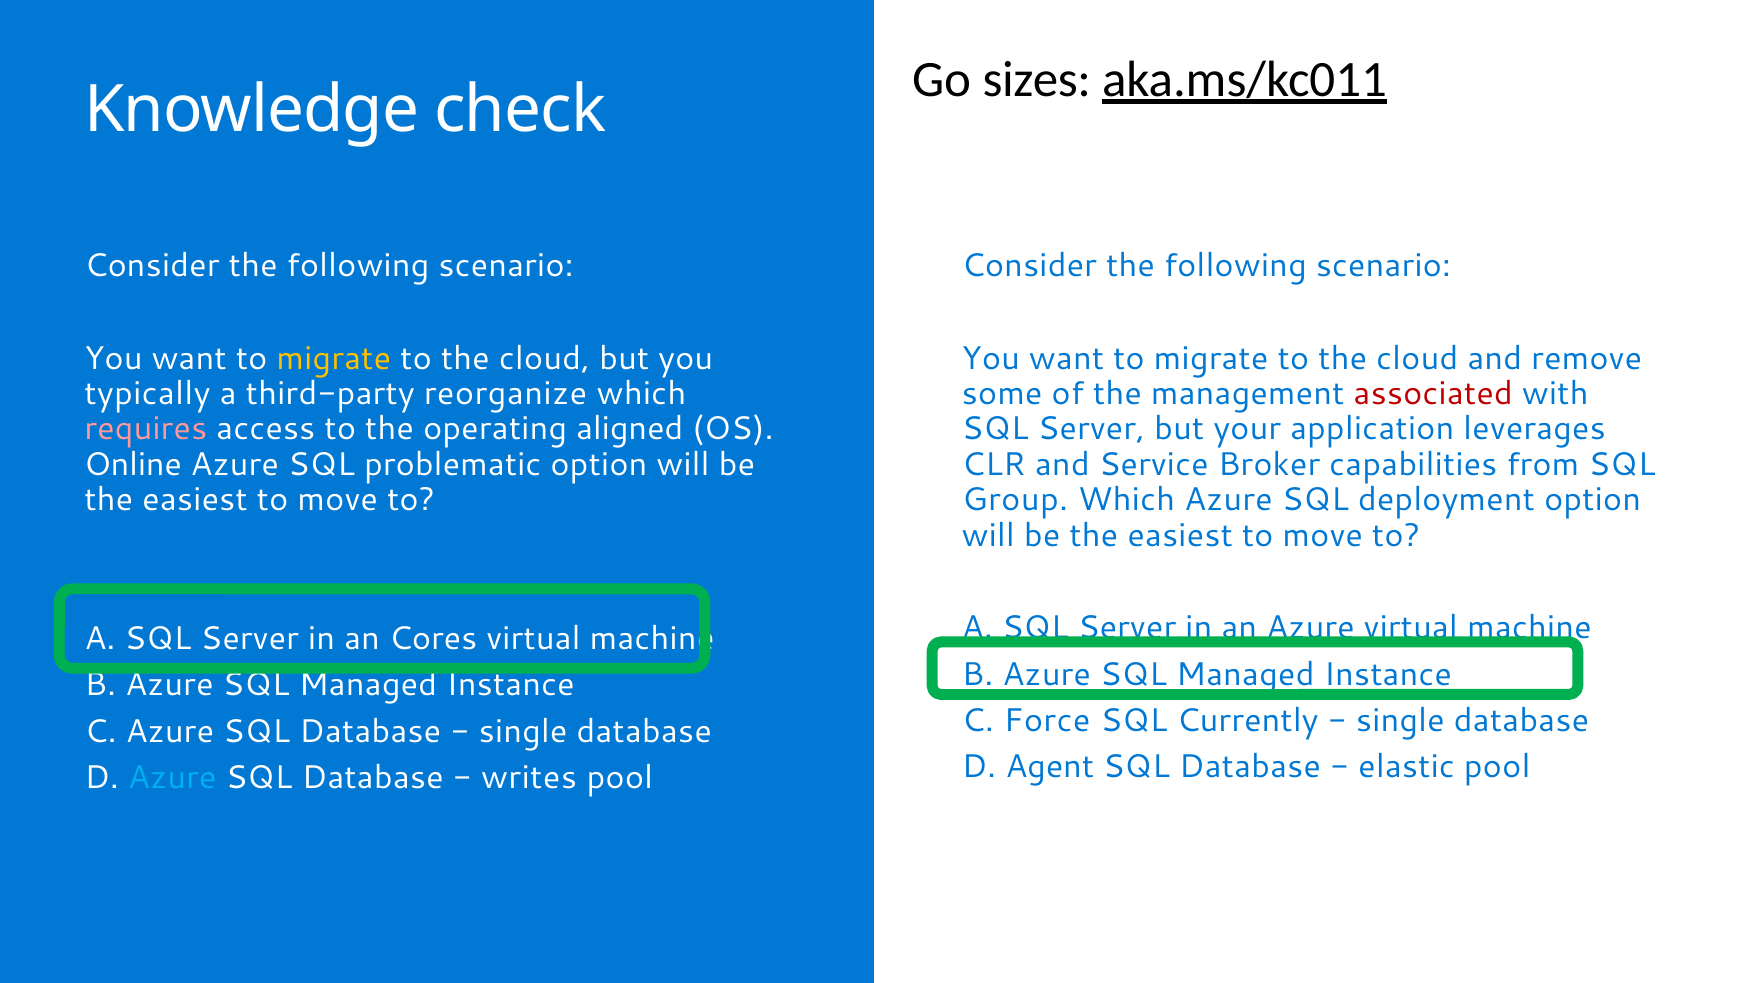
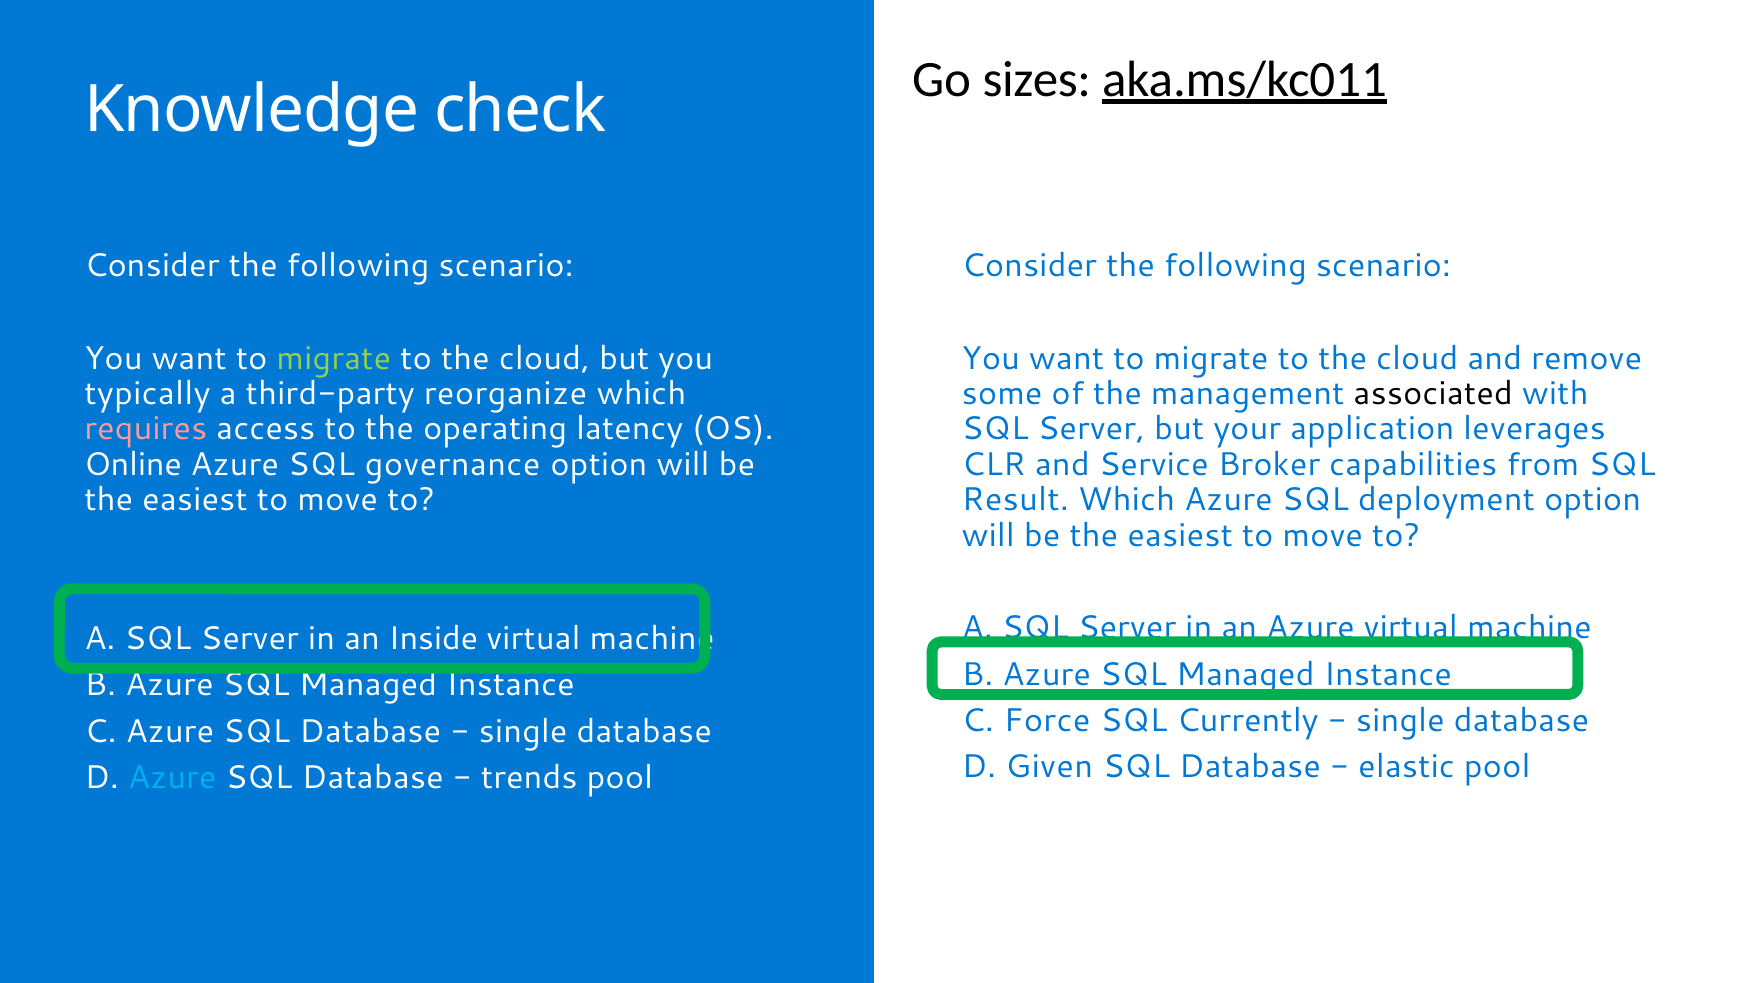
migrate colour: yellow -> light green (334, 358)
associated colour: red -> black (1433, 394)
aligned: aligned -> latency (630, 429)
problematic: problematic -> governance (453, 465)
Group: Group -> Result (1015, 500)
Cores: Cores -> Inside (433, 639)
Agent: Agent -> Given (1049, 767)
writes: writes -> trends (529, 778)
